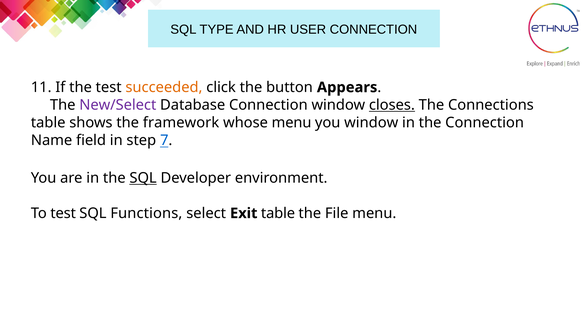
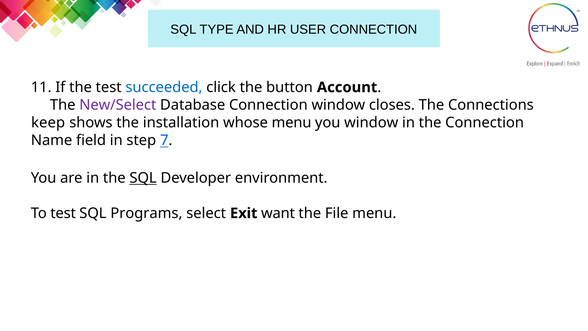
succeeded colour: orange -> blue (164, 87)
Appears: Appears -> Account (347, 87)
closes underline: present -> none (392, 105)
table: table -> keep (48, 123)
framework: framework -> installation (181, 123)
Functions: Functions -> Programs (146, 213)
Exit table: table -> want (278, 213)
